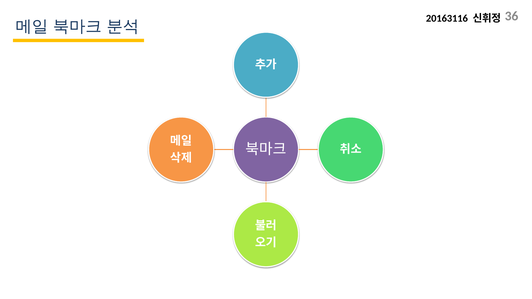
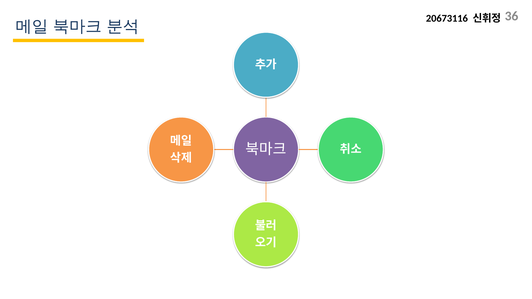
20163116: 20163116 -> 20673116 (447, 19)
